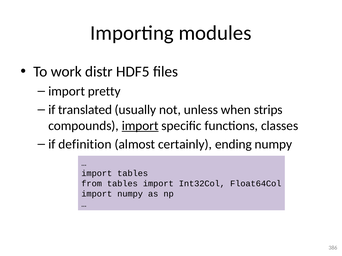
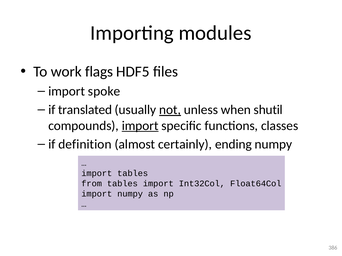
distr: distr -> flags (99, 72)
pretty: pretty -> spoke (104, 91)
not underline: none -> present (170, 110)
strips: strips -> shutil (268, 110)
